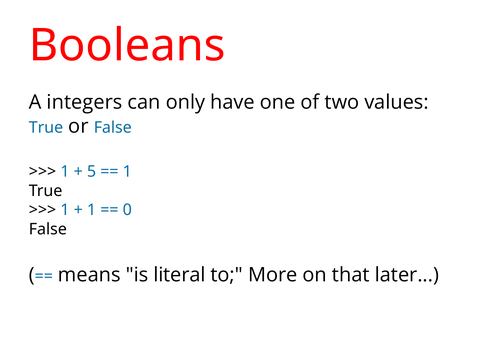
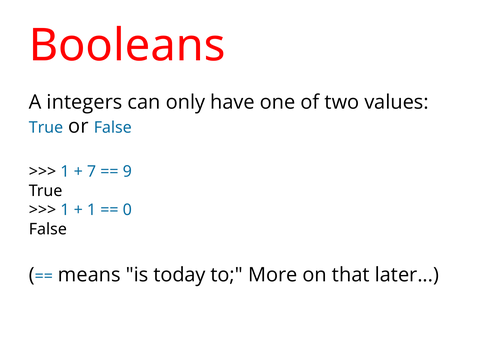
5: 5 -> 7 (92, 172)
1: 1 -> 9 (127, 172)
literal: literal -> today (179, 275)
